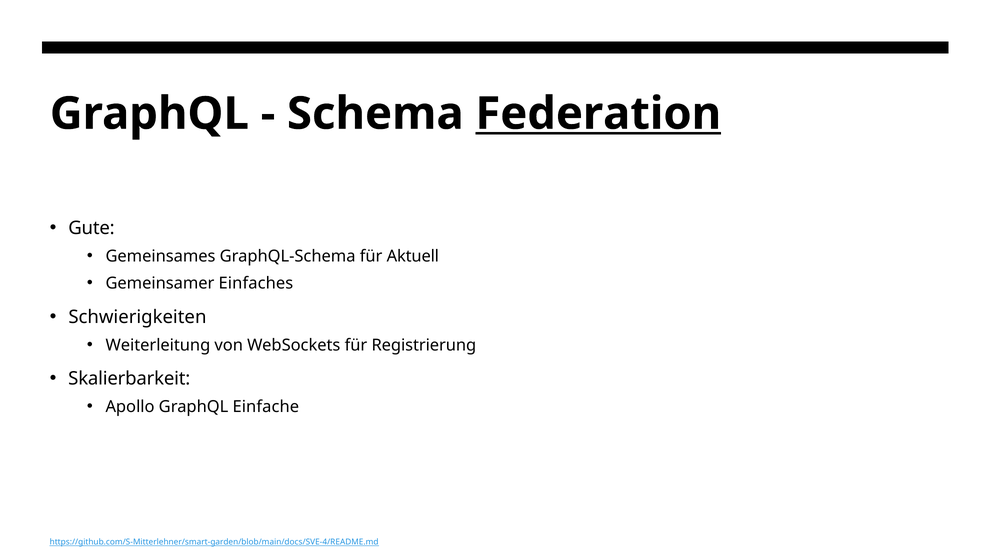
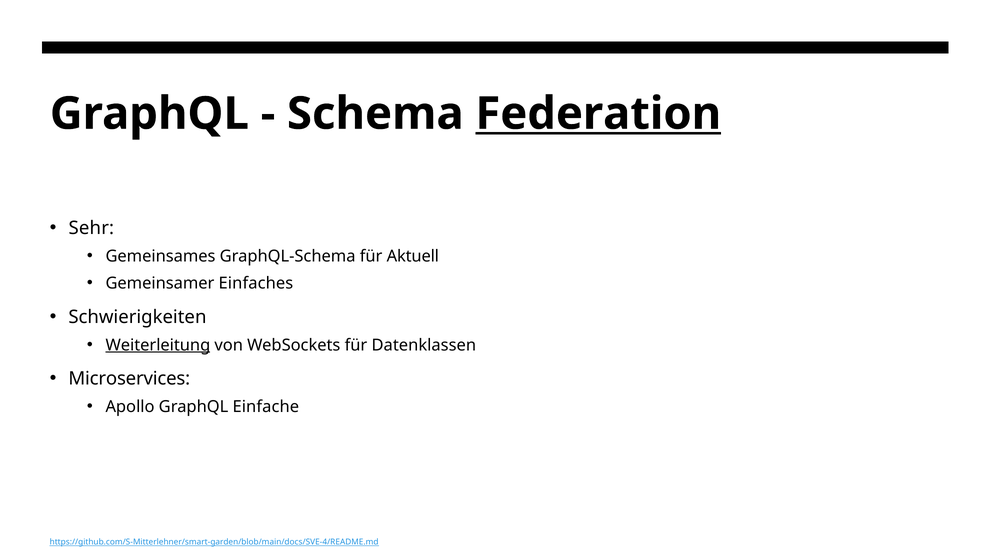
Gute: Gute -> Sehr (91, 228)
Weiterleitung underline: none -> present (158, 345)
Registrierung: Registrierung -> Datenklassen (424, 345)
Skalierbarkeit: Skalierbarkeit -> Microservices (129, 378)
